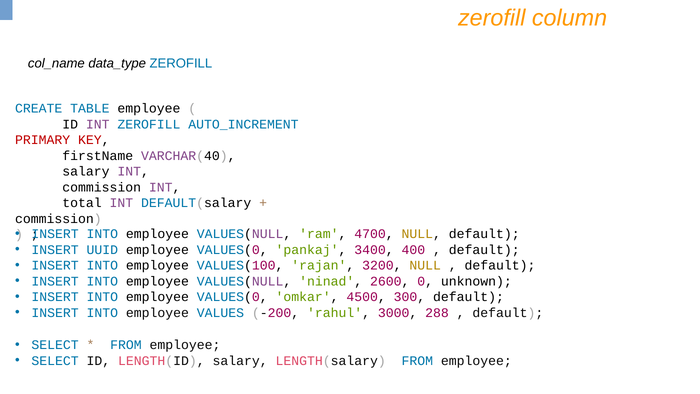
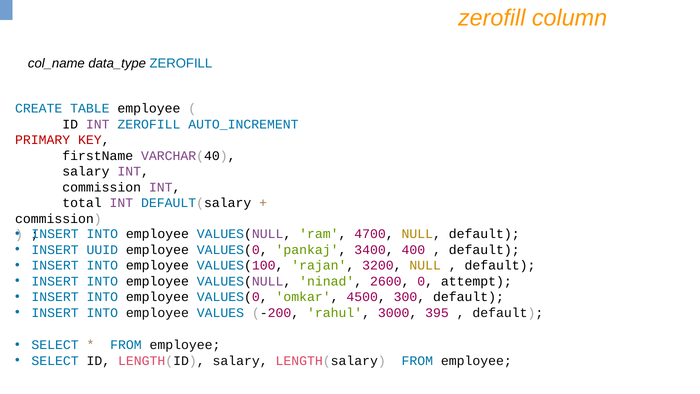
unknown: unknown -> attempt (476, 281)
288: 288 -> 395 (437, 313)
